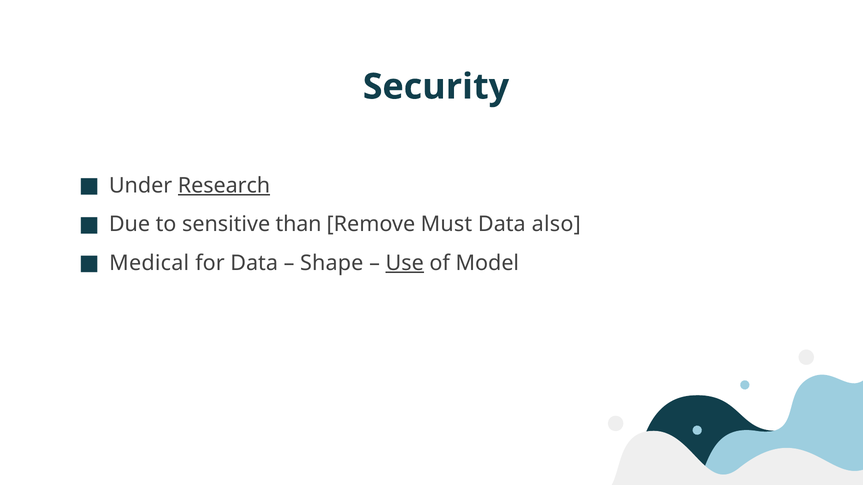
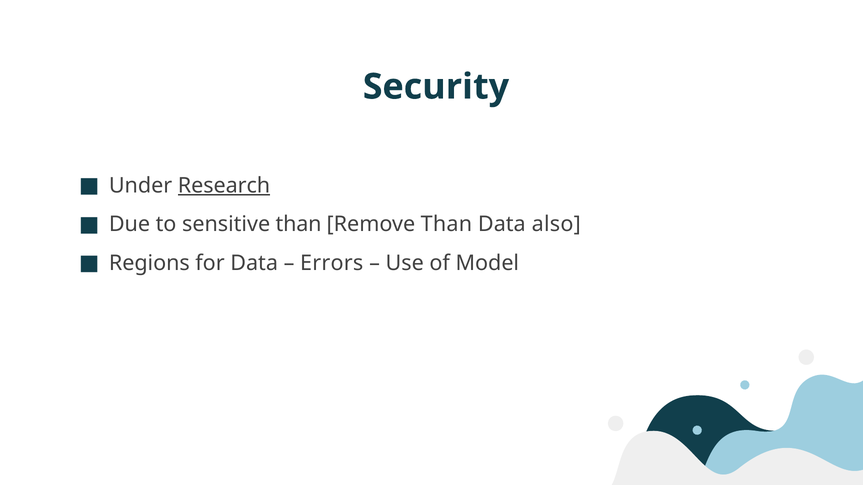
Remove Must: Must -> Than (446, 224)
Medical: Medical -> Regions (149, 263)
Shape: Shape -> Errors (332, 263)
Use underline: present -> none (405, 263)
